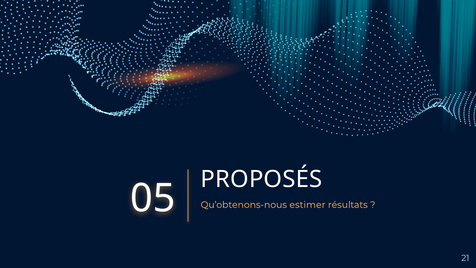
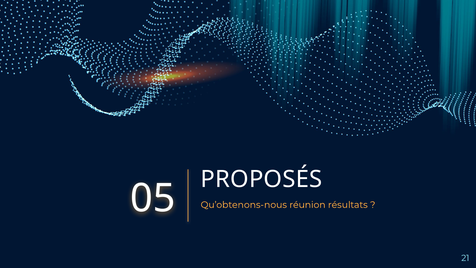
estimer: estimer -> réunion (307, 205)
